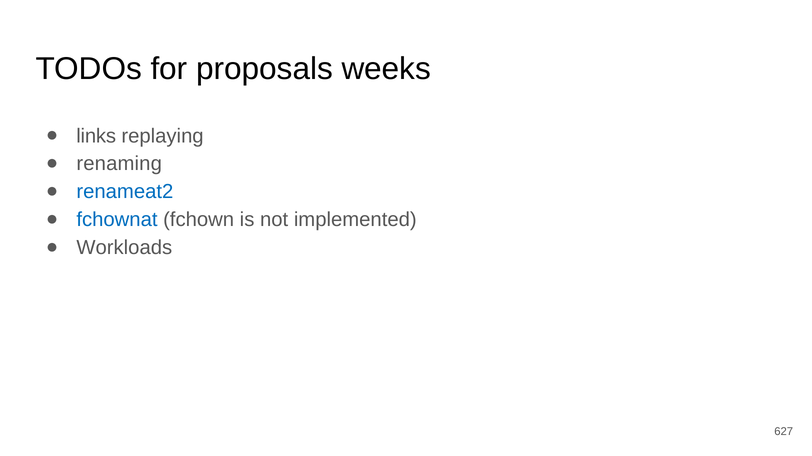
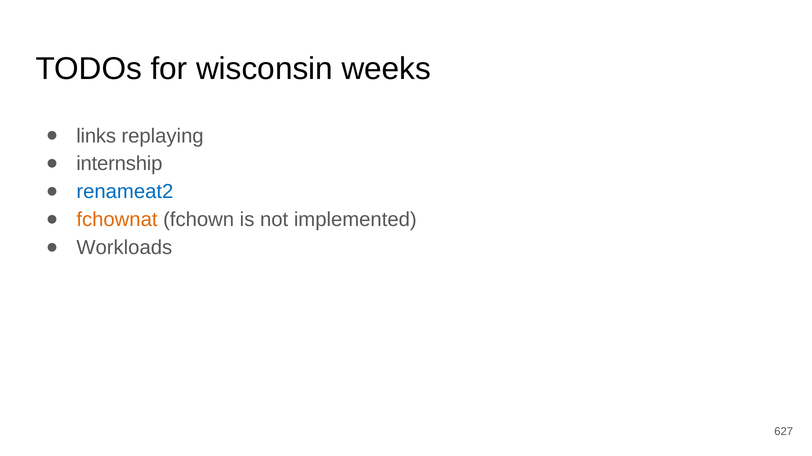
proposals: proposals -> wisconsin (265, 69)
renaming: renaming -> internship (119, 164)
fchownat colour: blue -> orange (117, 220)
